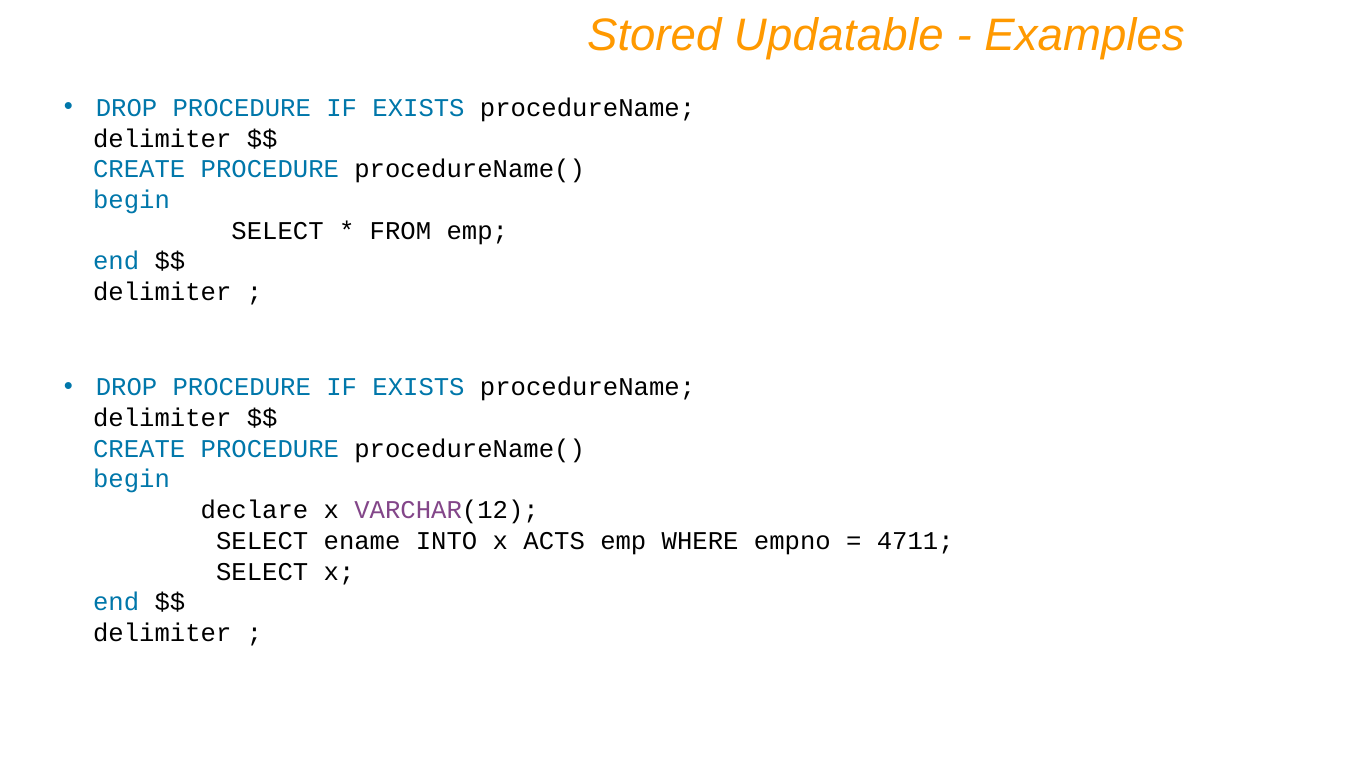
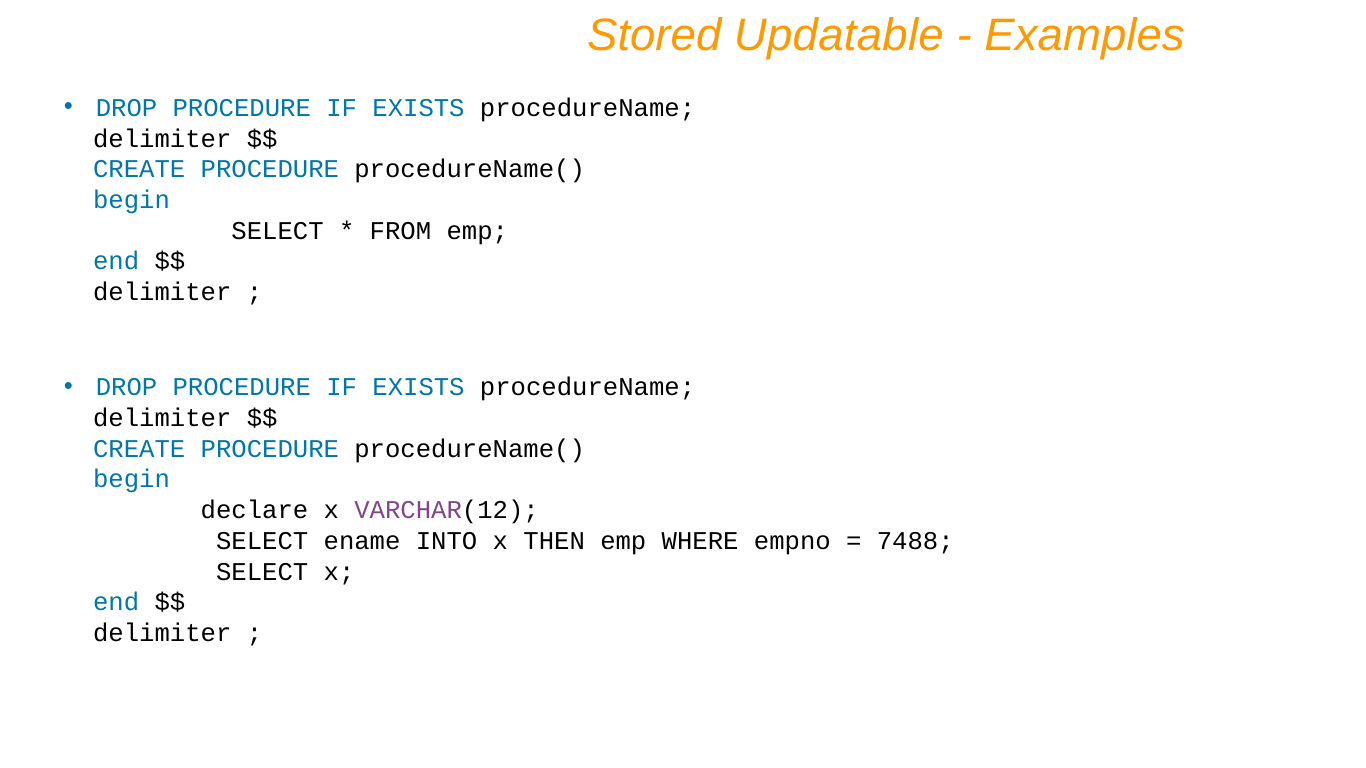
ACTS: ACTS -> THEN (554, 541)
4711: 4711 -> 7488 (915, 541)
